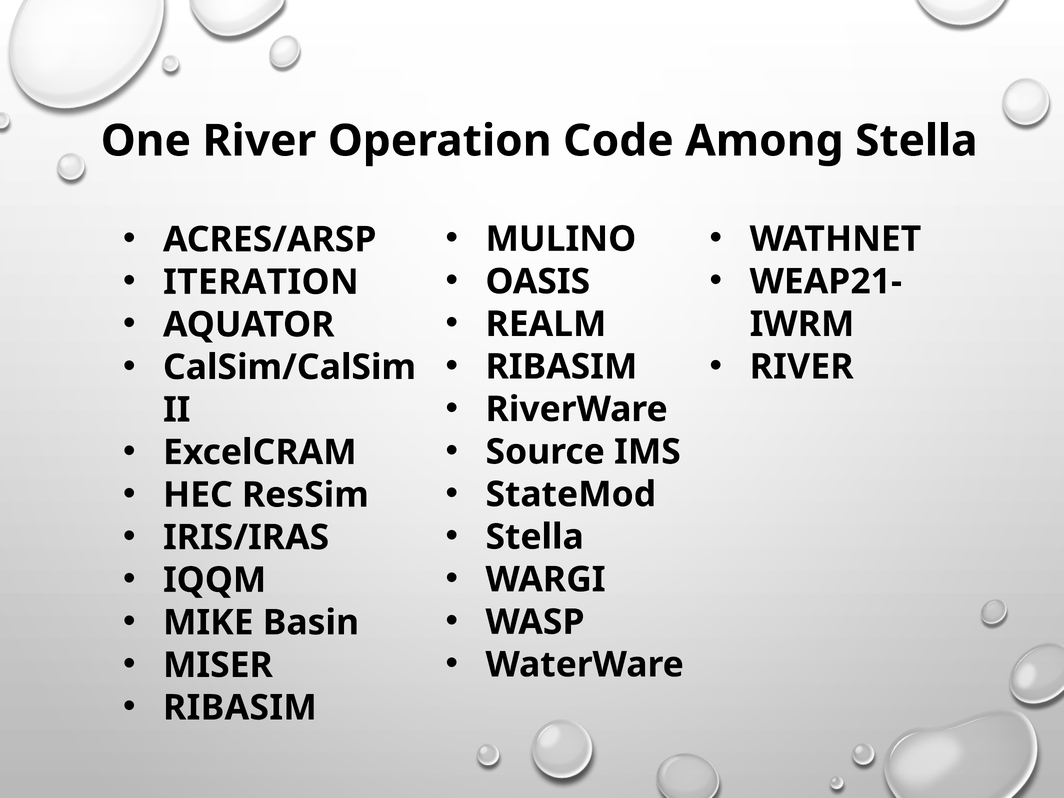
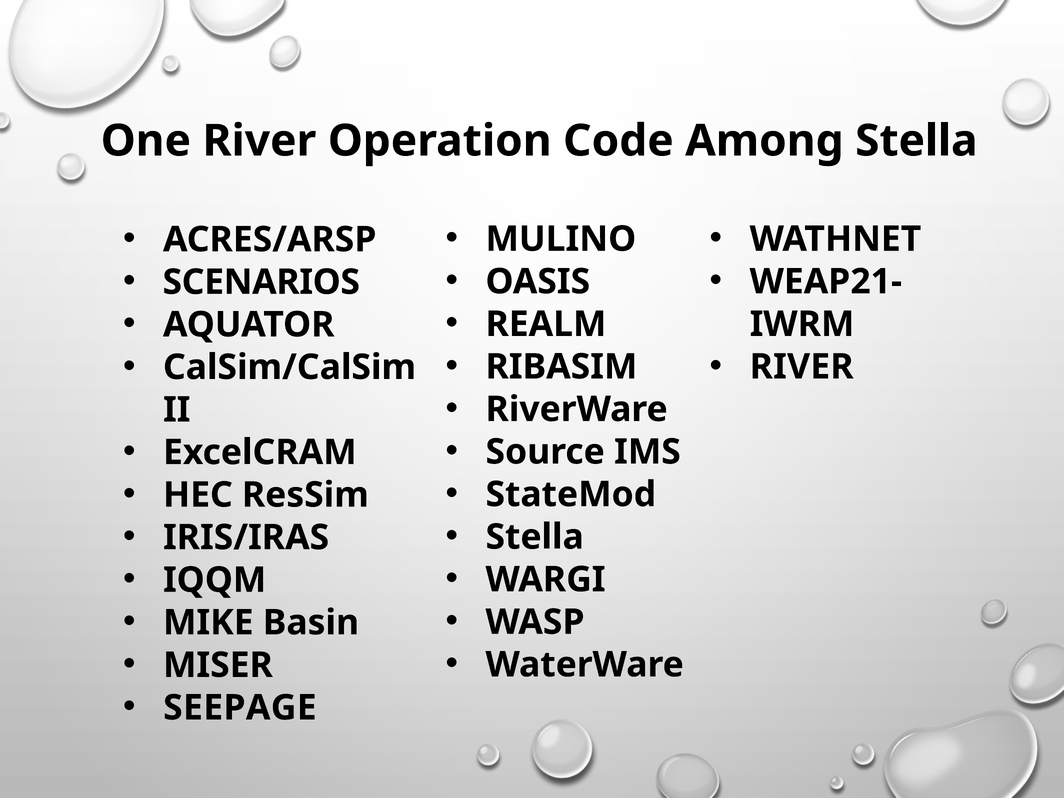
ITERATION: ITERATION -> SCENARIOS (261, 282)
RIBASIM: RIBASIM -> SEEPAGE (240, 708)
